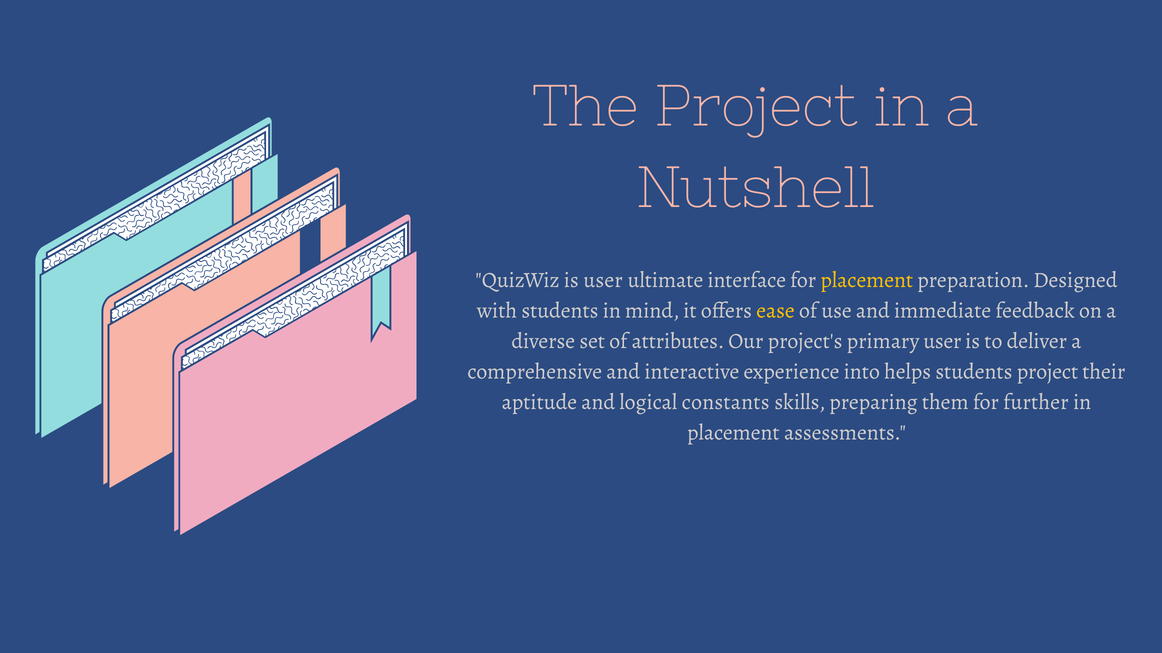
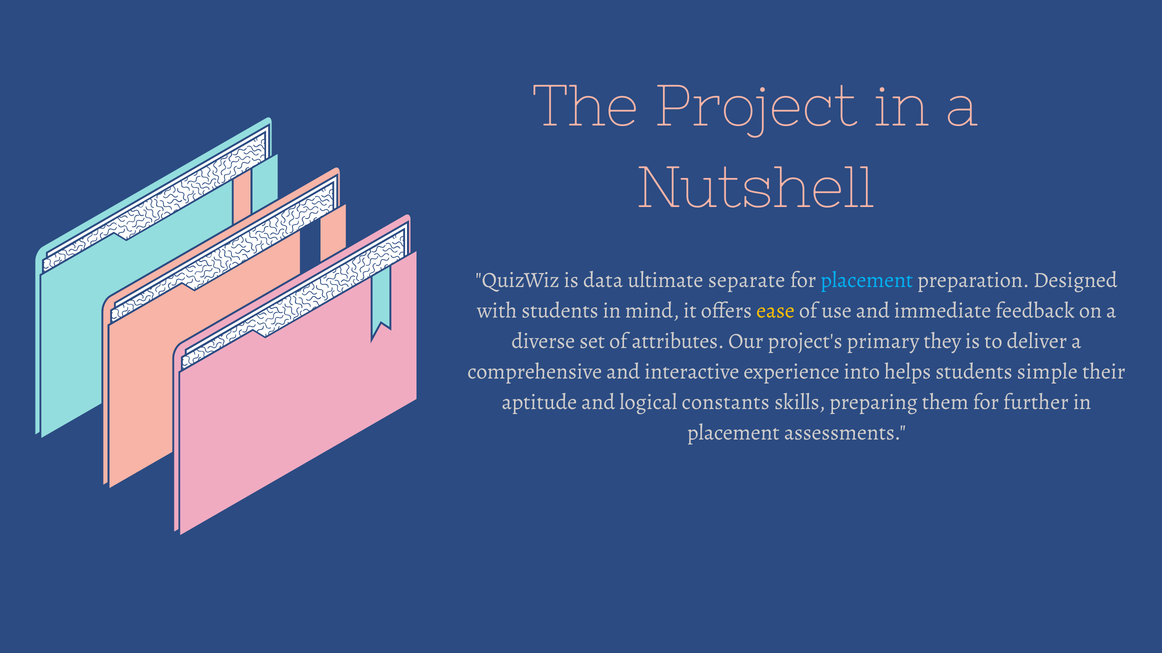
is user: user -> data (603, 280)
interface: interface -> separate (747, 280)
placement colour: yellow -> light blue (867, 280)
primary user: user -> they (942, 341)
students project: project -> simple (1047, 372)
